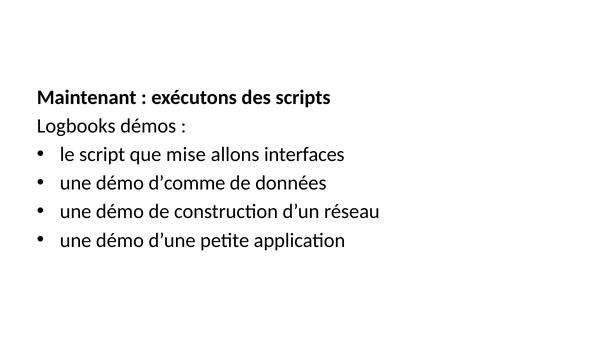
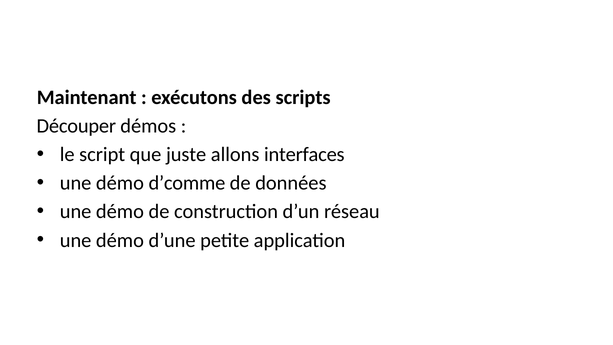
Logbooks: Logbooks -> Découper (76, 126)
mise: mise -> juste (186, 154)
